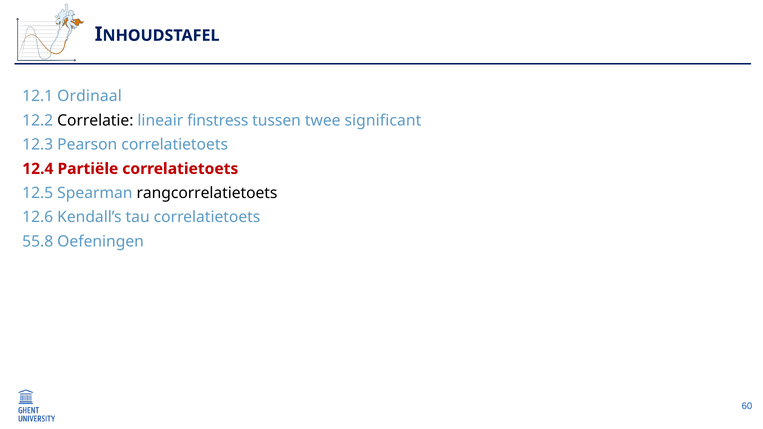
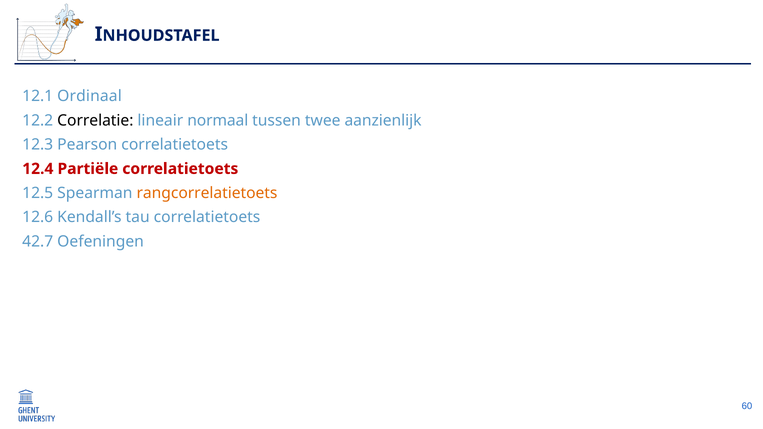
finstress: finstress -> normaal (218, 120)
significant: significant -> aanzienlijk (383, 120)
rangcorrelatietoets colour: black -> orange (207, 193)
55.8: 55.8 -> 42.7 (38, 242)
